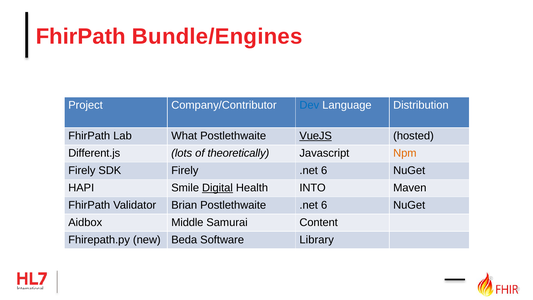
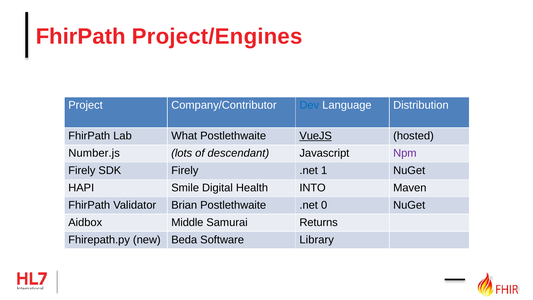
Bundle/Engines: Bundle/Engines -> Project/Engines (217, 36)
Different.js: Different.js -> Number.js (94, 153)
theoretically: theoretically -> descendant (238, 153)
Npm colour: orange -> purple (405, 153)
Firely .net 6: 6 -> 1 (324, 170)
Digital underline: present -> none (217, 188)
Postlethwaite .net 6: 6 -> 0 (324, 205)
Content: Content -> Returns (319, 222)
